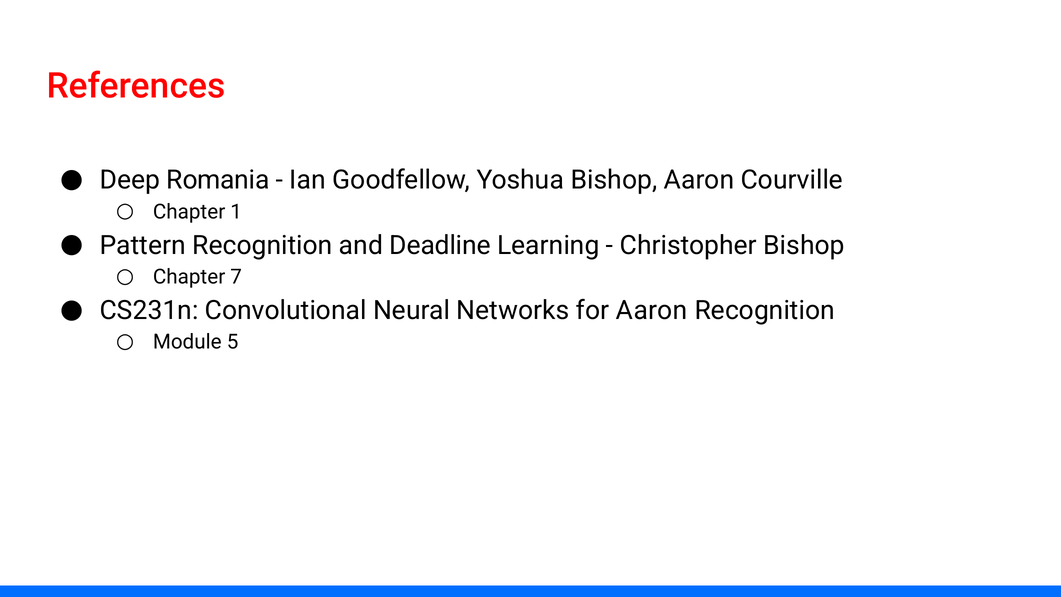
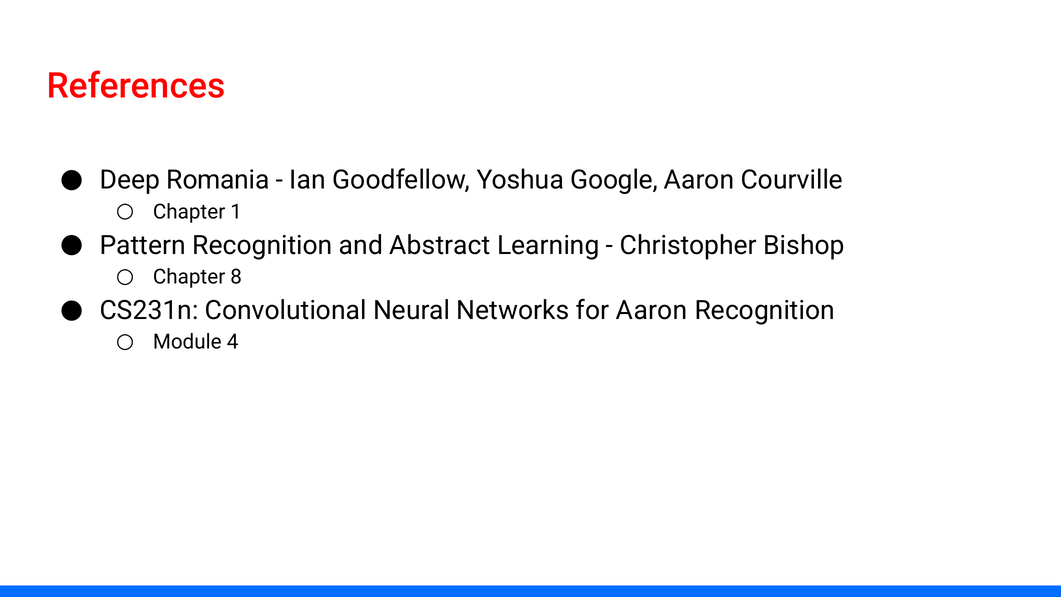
Yoshua Bishop: Bishop -> Google (614, 180)
Deadline: Deadline -> Abstract (440, 245)
7: 7 -> 8 (236, 277)
5: 5 -> 4 (233, 342)
